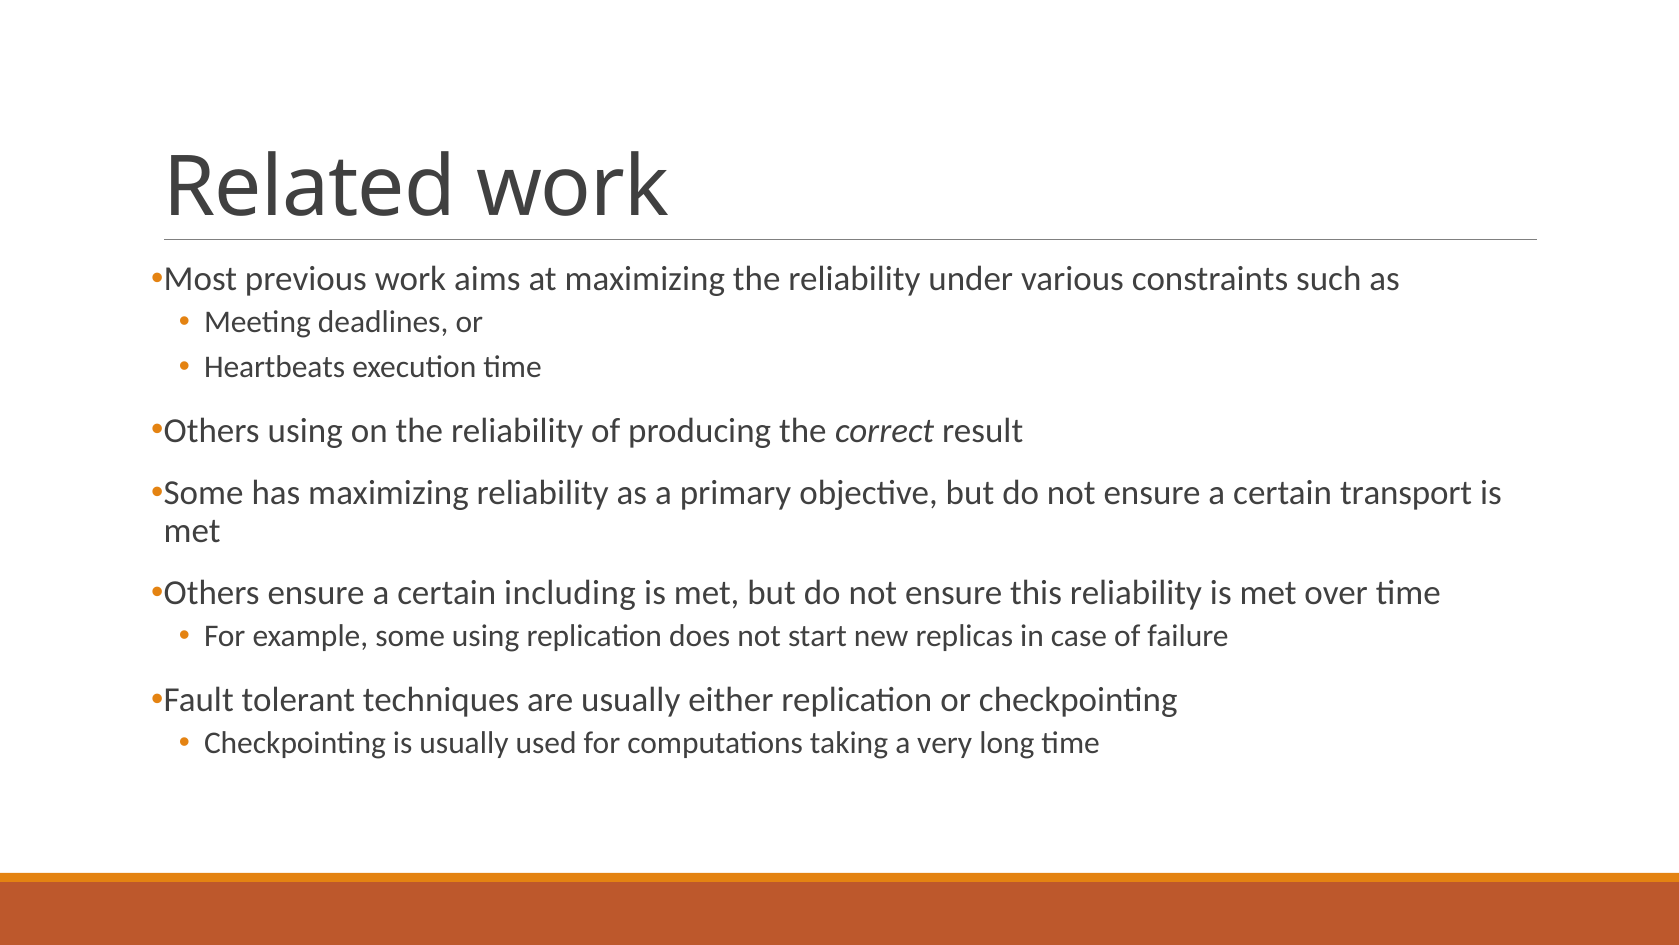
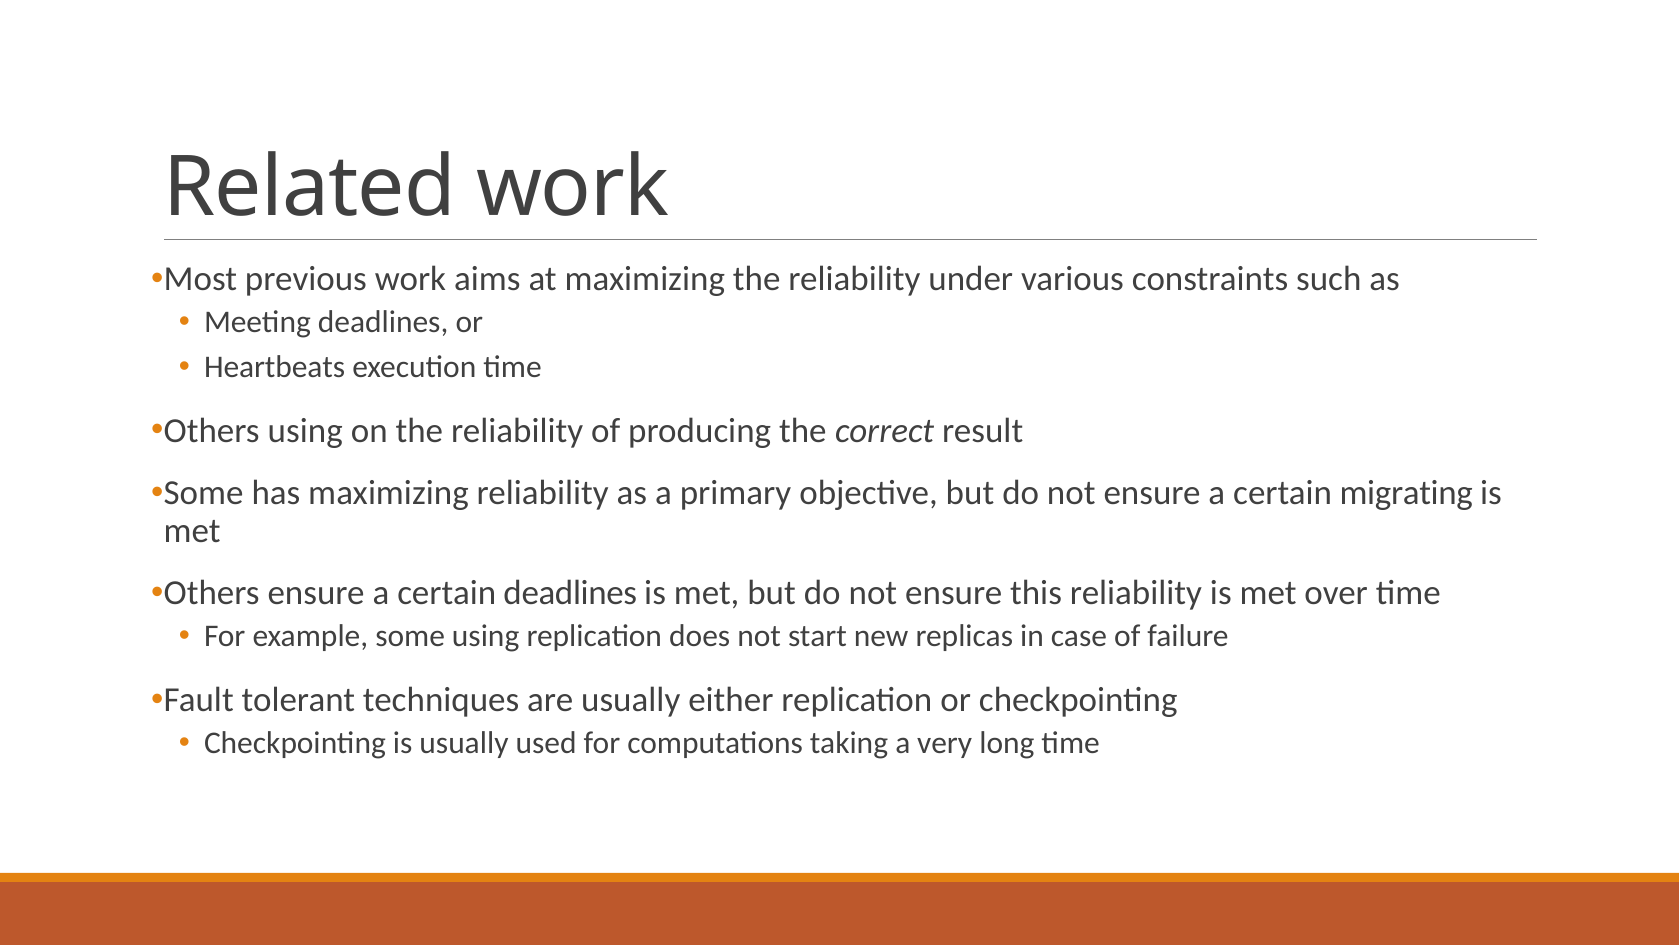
transport: transport -> migrating (1406, 493)
certain including: including -> deadlines (570, 593)
